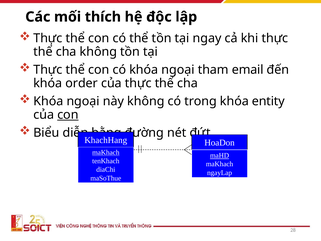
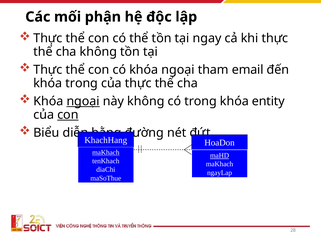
thích: thích -> phận (103, 17)
khóa order: order -> trong (82, 83)
ngoại underline: none -> present (83, 101)
